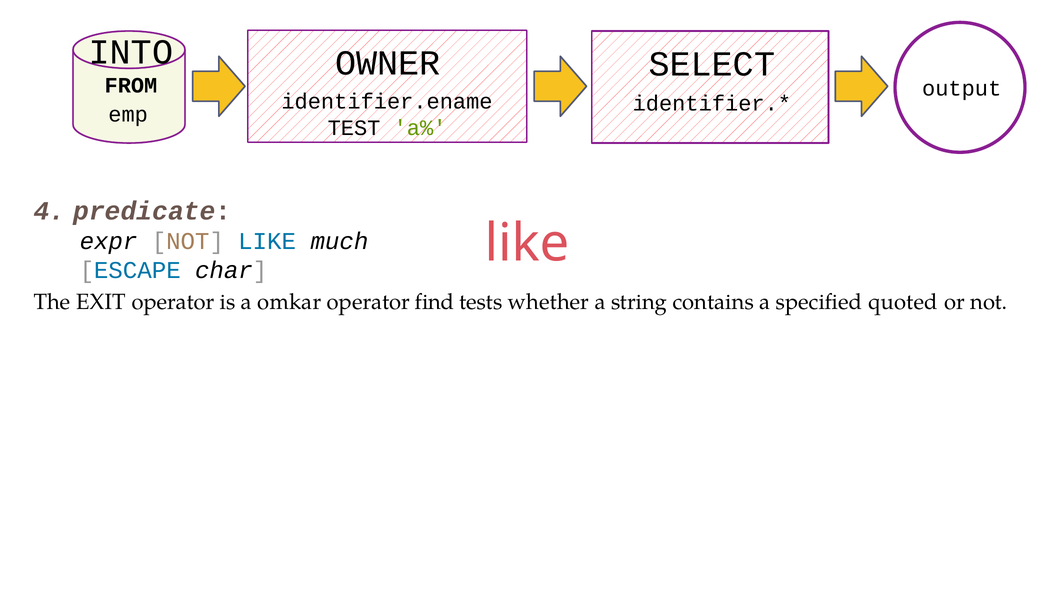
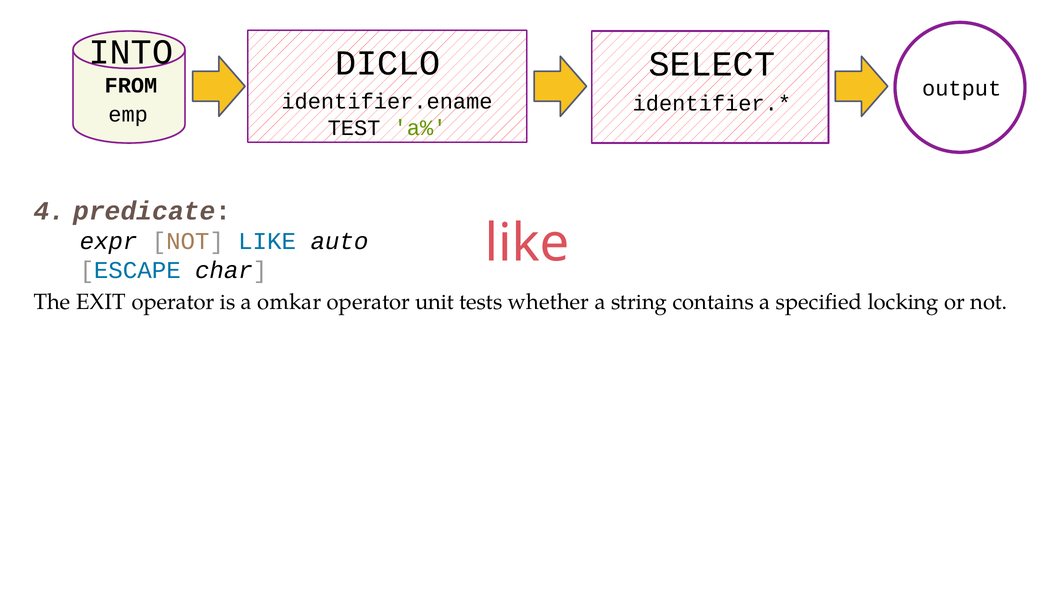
OWNER: OWNER -> DICLO (388, 63)
much: much -> auto (339, 241)
find: find -> unit (435, 302)
quoted: quoted -> locking (903, 302)
